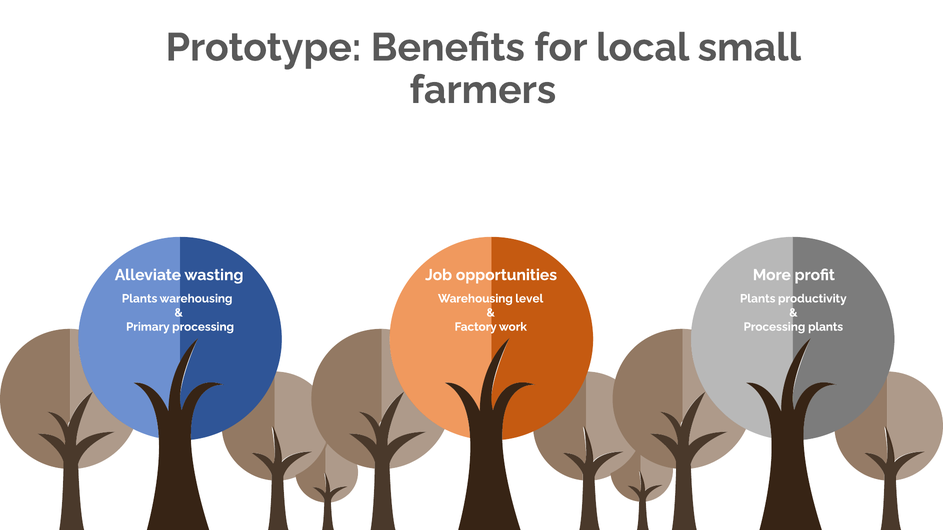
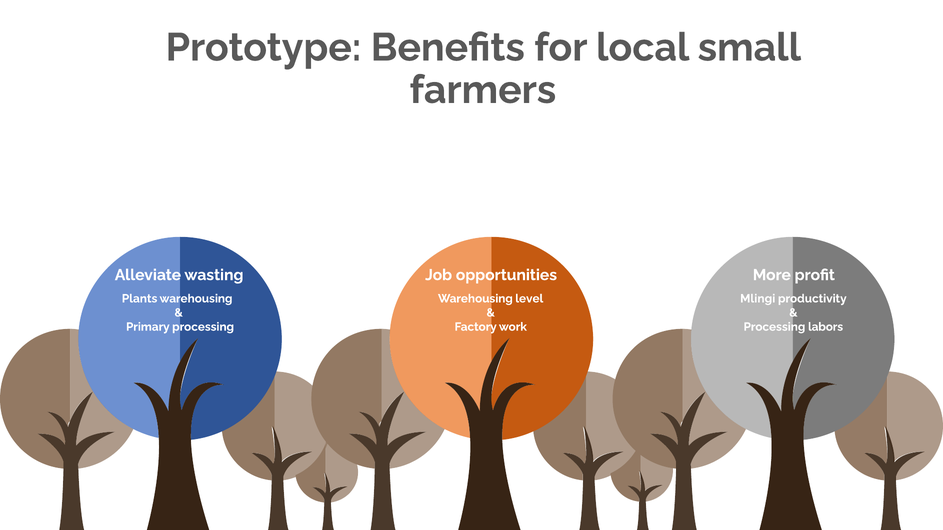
Plants: Plants -> Mlingi (758, 299)
Processing plants: plants -> labors (826, 327)
